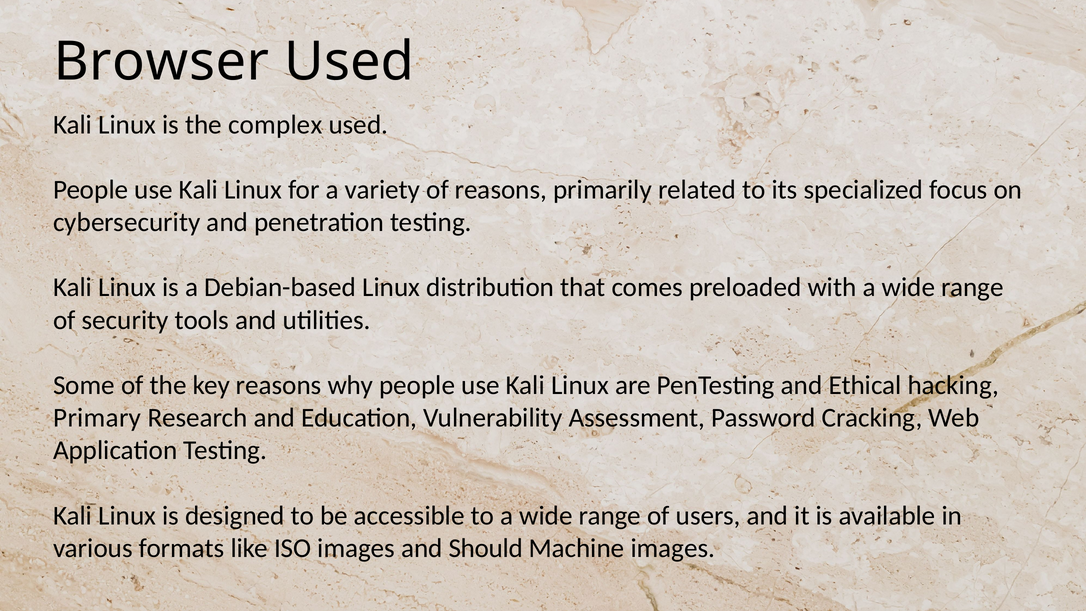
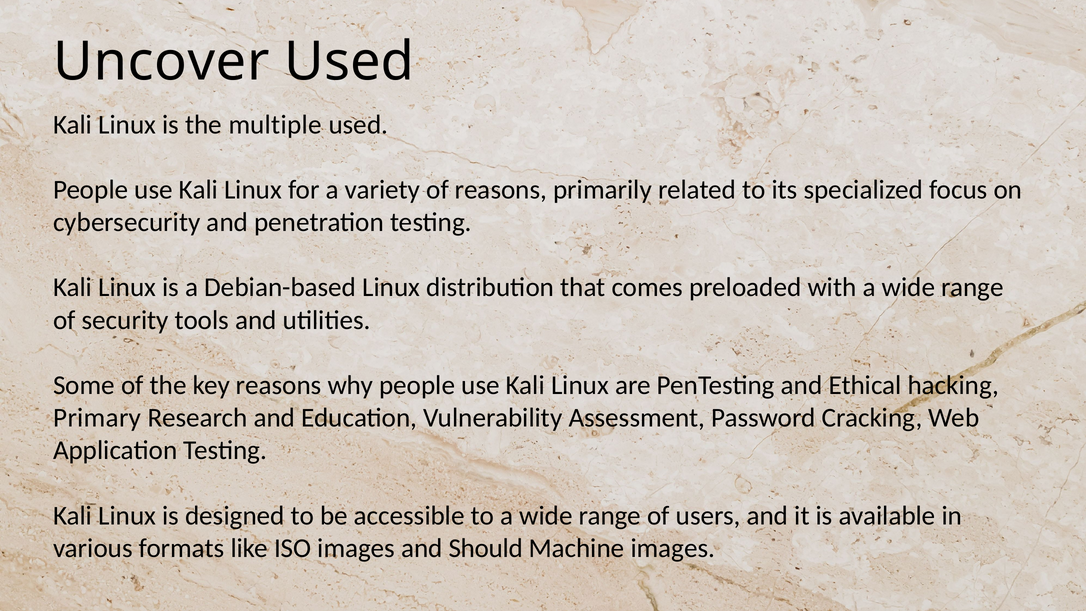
Browser: Browser -> Uncover (161, 62)
complex: complex -> multiple (275, 125)
